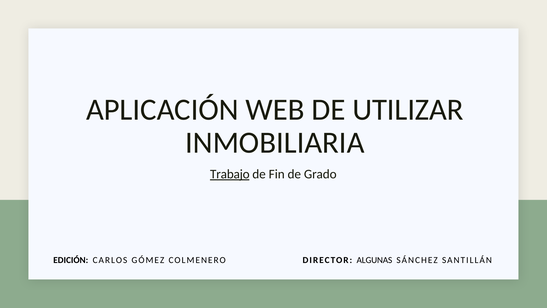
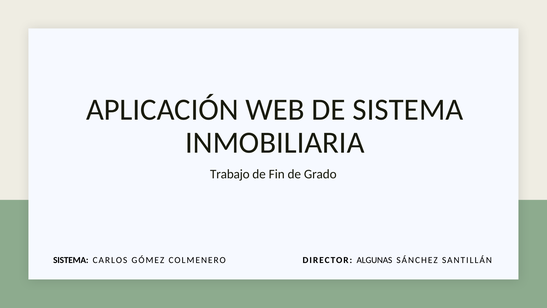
DE UTILIZAR: UTILIZAR -> SISTEMA (408, 110)
Trabajo underline: present -> none (230, 174)
EDICIÓN: EDICIÓN -> SISTEMA (71, 260)
